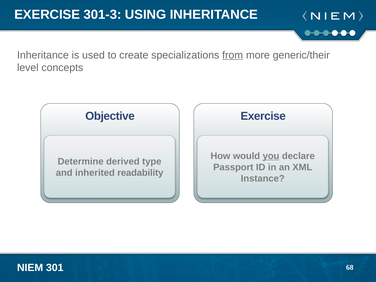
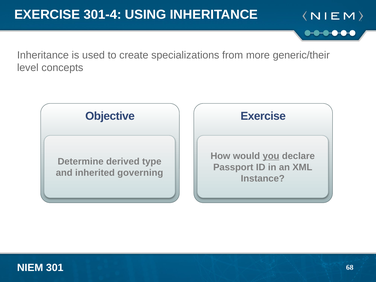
301-3: 301-3 -> 301-4 (103, 15)
from underline: present -> none (233, 55)
readability: readability -> governing (140, 173)
